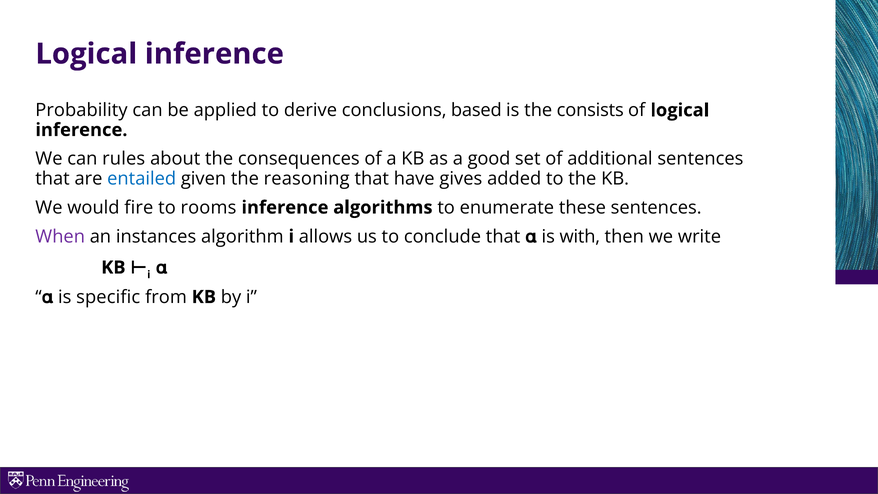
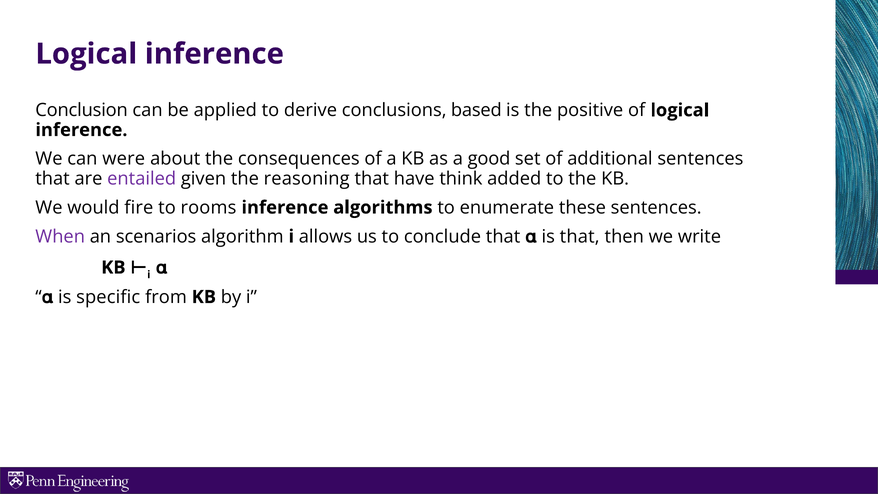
Probability: Probability -> Conclusion (82, 110)
consists: consists -> positive (590, 110)
rules: rules -> were (124, 159)
entailed colour: blue -> purple (142, 179)
gives: gives -> think (461, 179)
instances: instances -> scenarios (156, 236)
is with: with -> that (580, 236)
